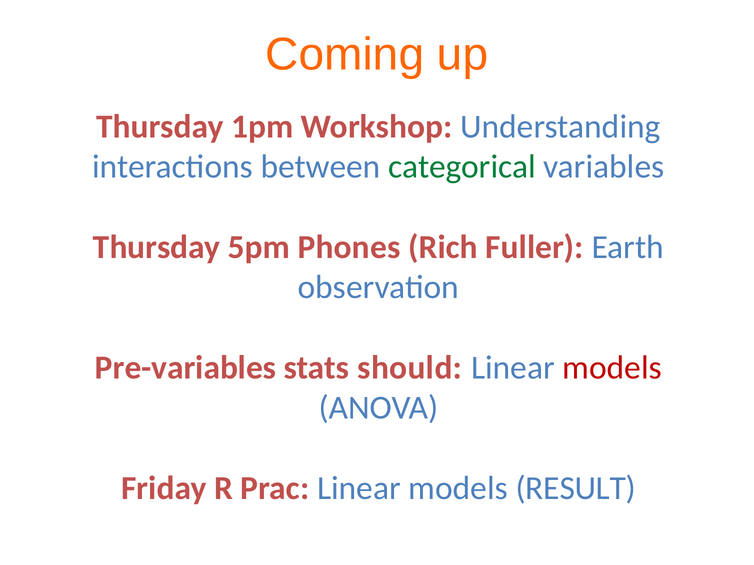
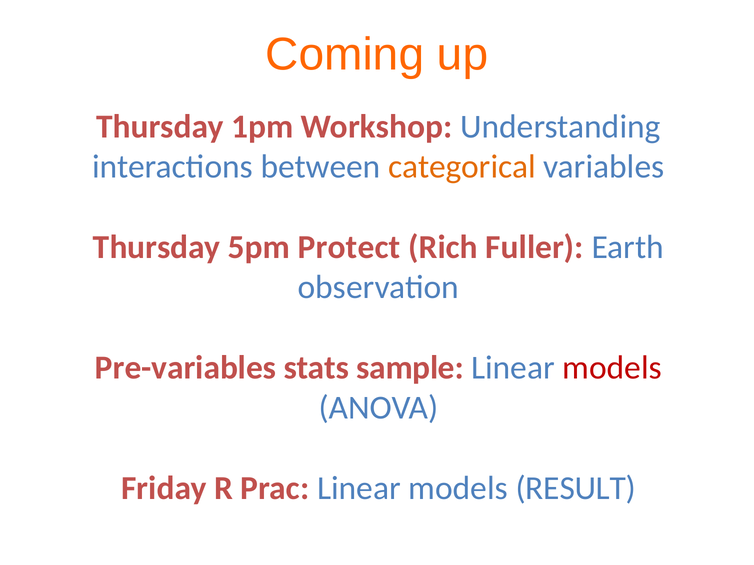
categorical colour: green -> orange (462, 167)
Phones: Phones -> Protect (349, 247)
should: should -> sample (410, 368)
